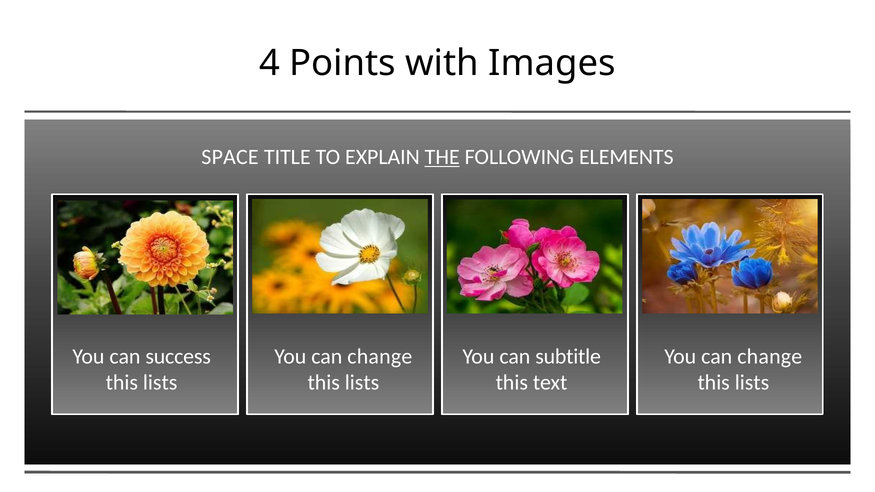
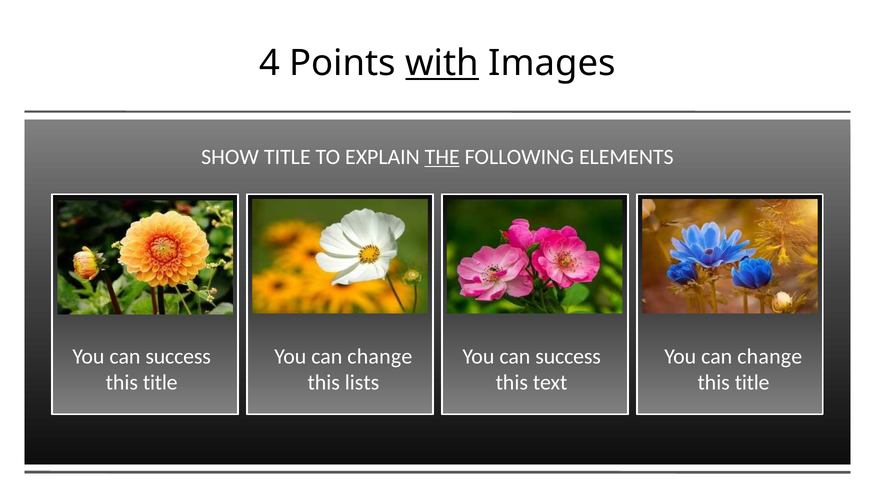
with underline: none -> present (442, 63)
SPACE: SPACE -> SHOW (230, 157)
subtitle: subtitle -> success (568, 357)
lists: lists -> title (160, 383)
lists: lists -> title (752, 383)
